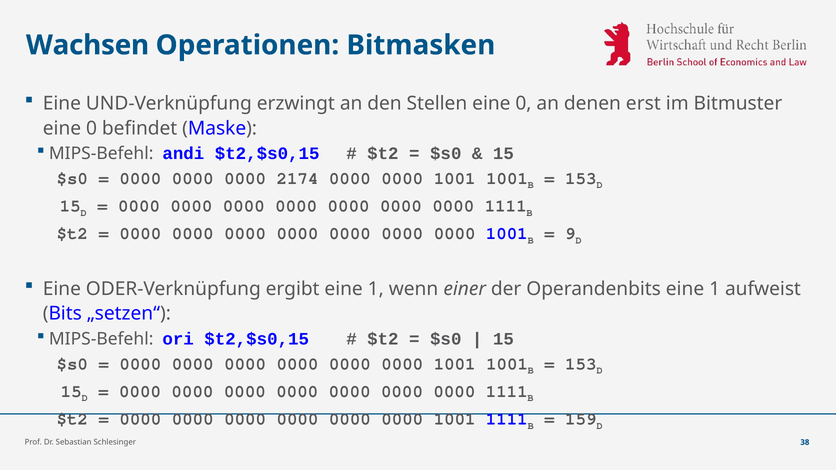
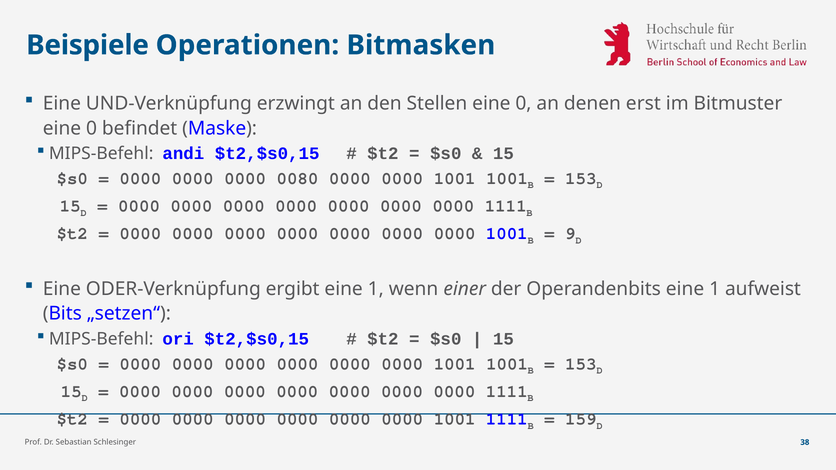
Wachsen: Wachsen -> Beispiele (88, 45)
2174: 2174 -> 0080 (297, 178)
